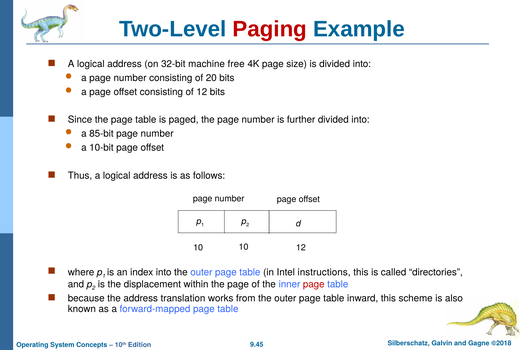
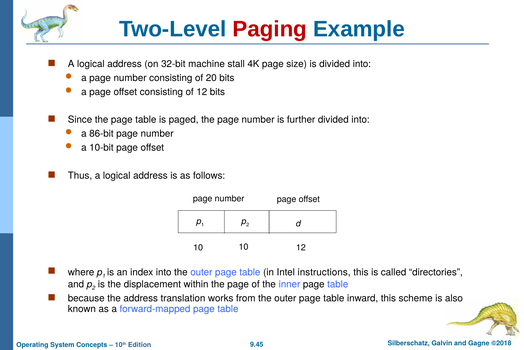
free: free -> stall (236, 64)
85-bit: 85-bit -> 86-bit (101, 133)
page colour: red -> black (314, 284)
